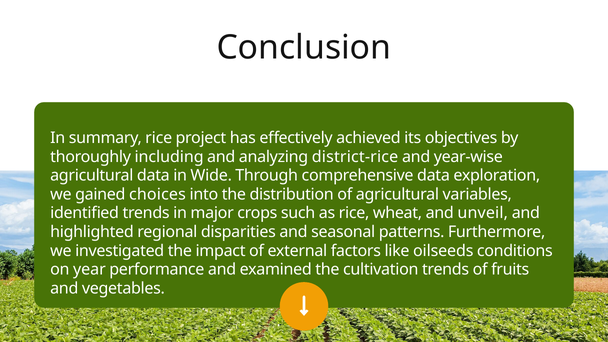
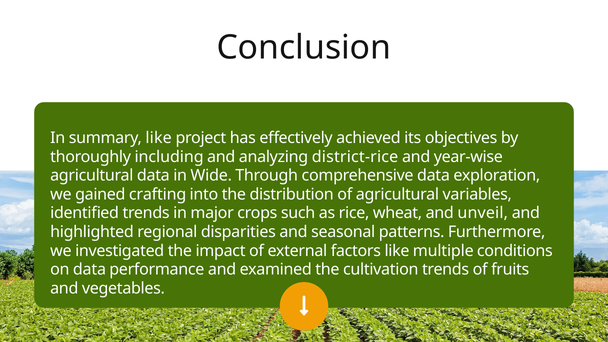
summary rice: rice -> like (159, 138)
choices: choices -> crafting (158, 194)
oilseeds: oilseeds -> multiple (443, 251)
on year: year -> data (90, 269)
